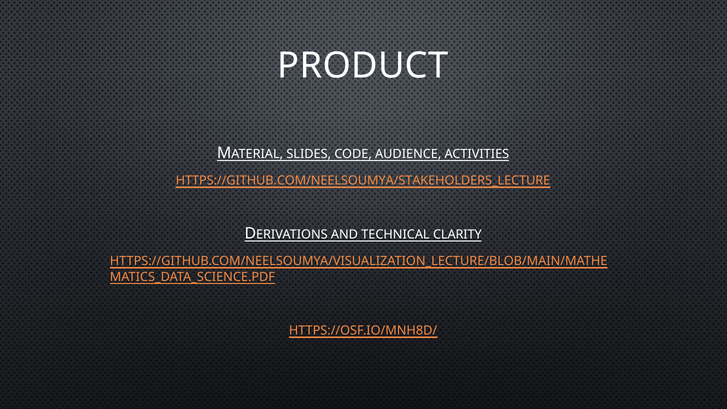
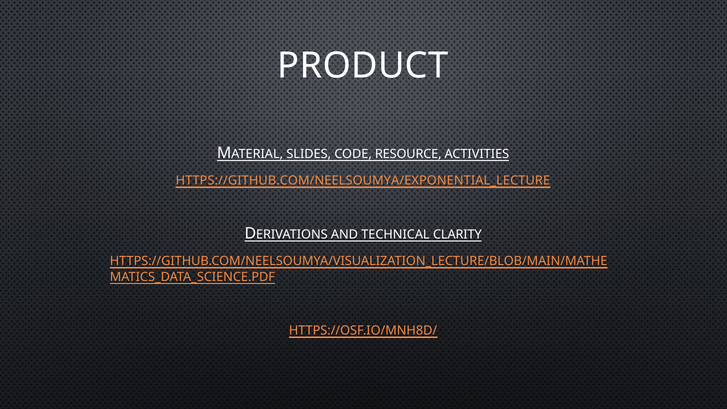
AUDIENCE: AUDIENCE -> RESOURCE (408, 154)
HTTPS://GITHUB.COM/NEELSOUMYA/STAKEHOLDERS_LECTURE: HTTPS://GITHUB.COM/NEELSOUMYA/STAKEHOLDERS_LECTURE -> HTTPS://GITHUB.COM/NEELSOUMYA/EXPONENTIAL_LECTURE (363, 181)
